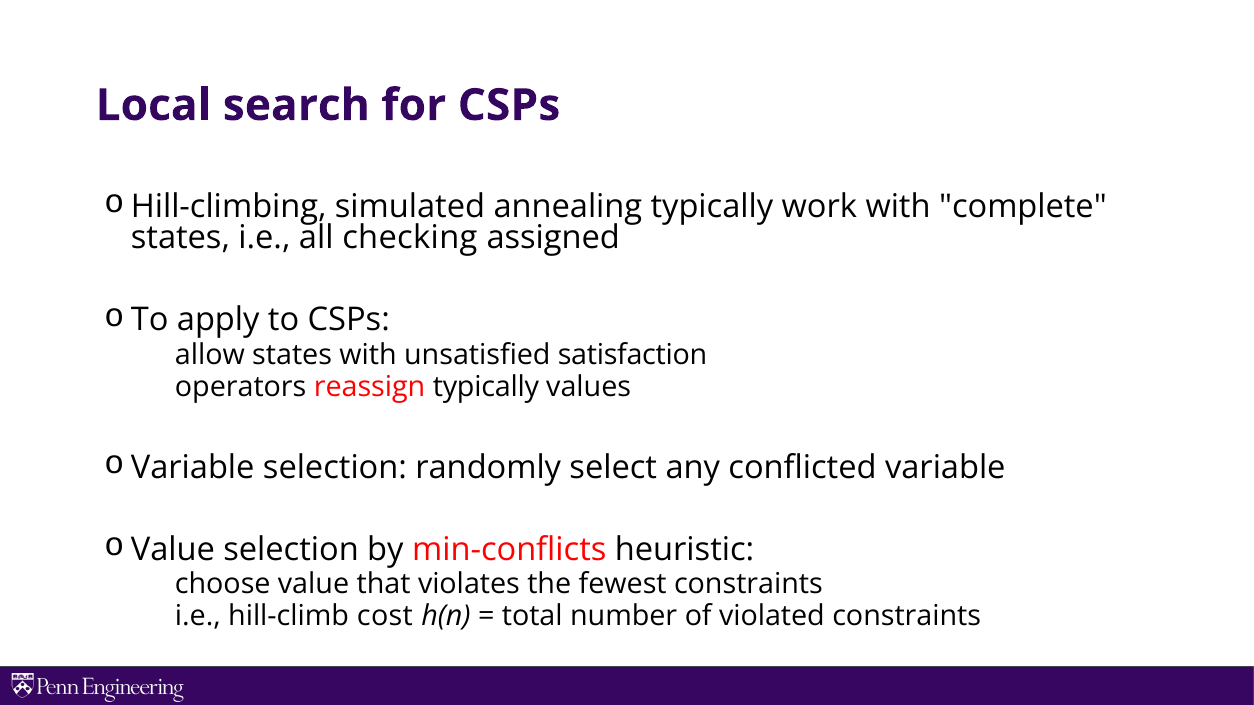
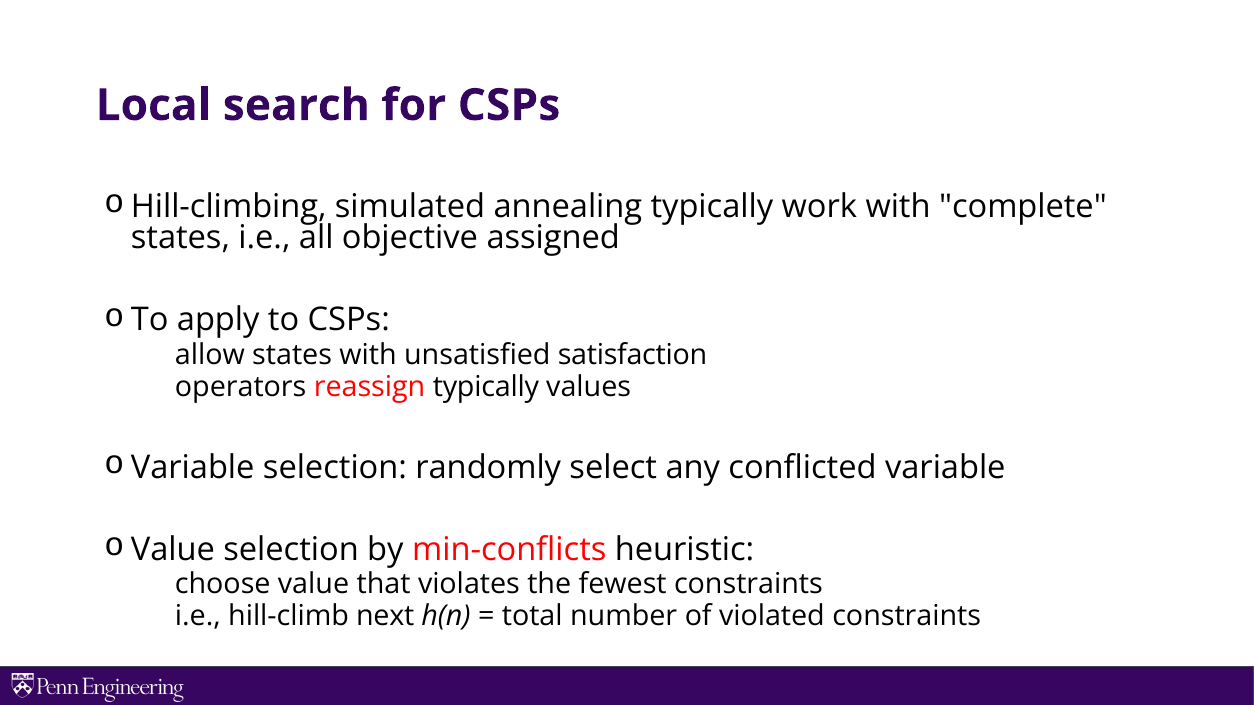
checking: checking -> objective (410, 238)
cost: cost -> next (385, 617)
